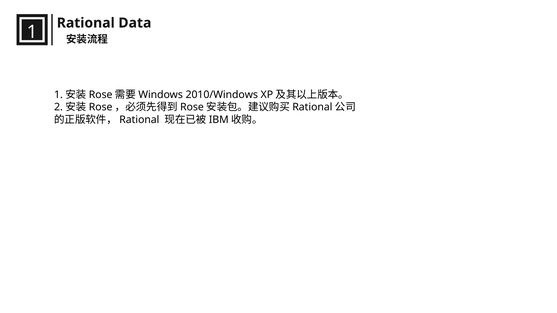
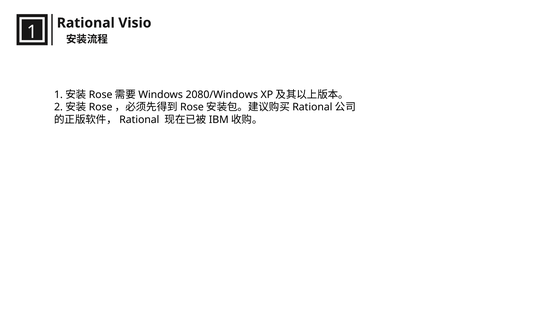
Data: Data -> Visio (135, 23)
2010/Windows: 2010/Windows -> 2080/Windows (222, 95)
